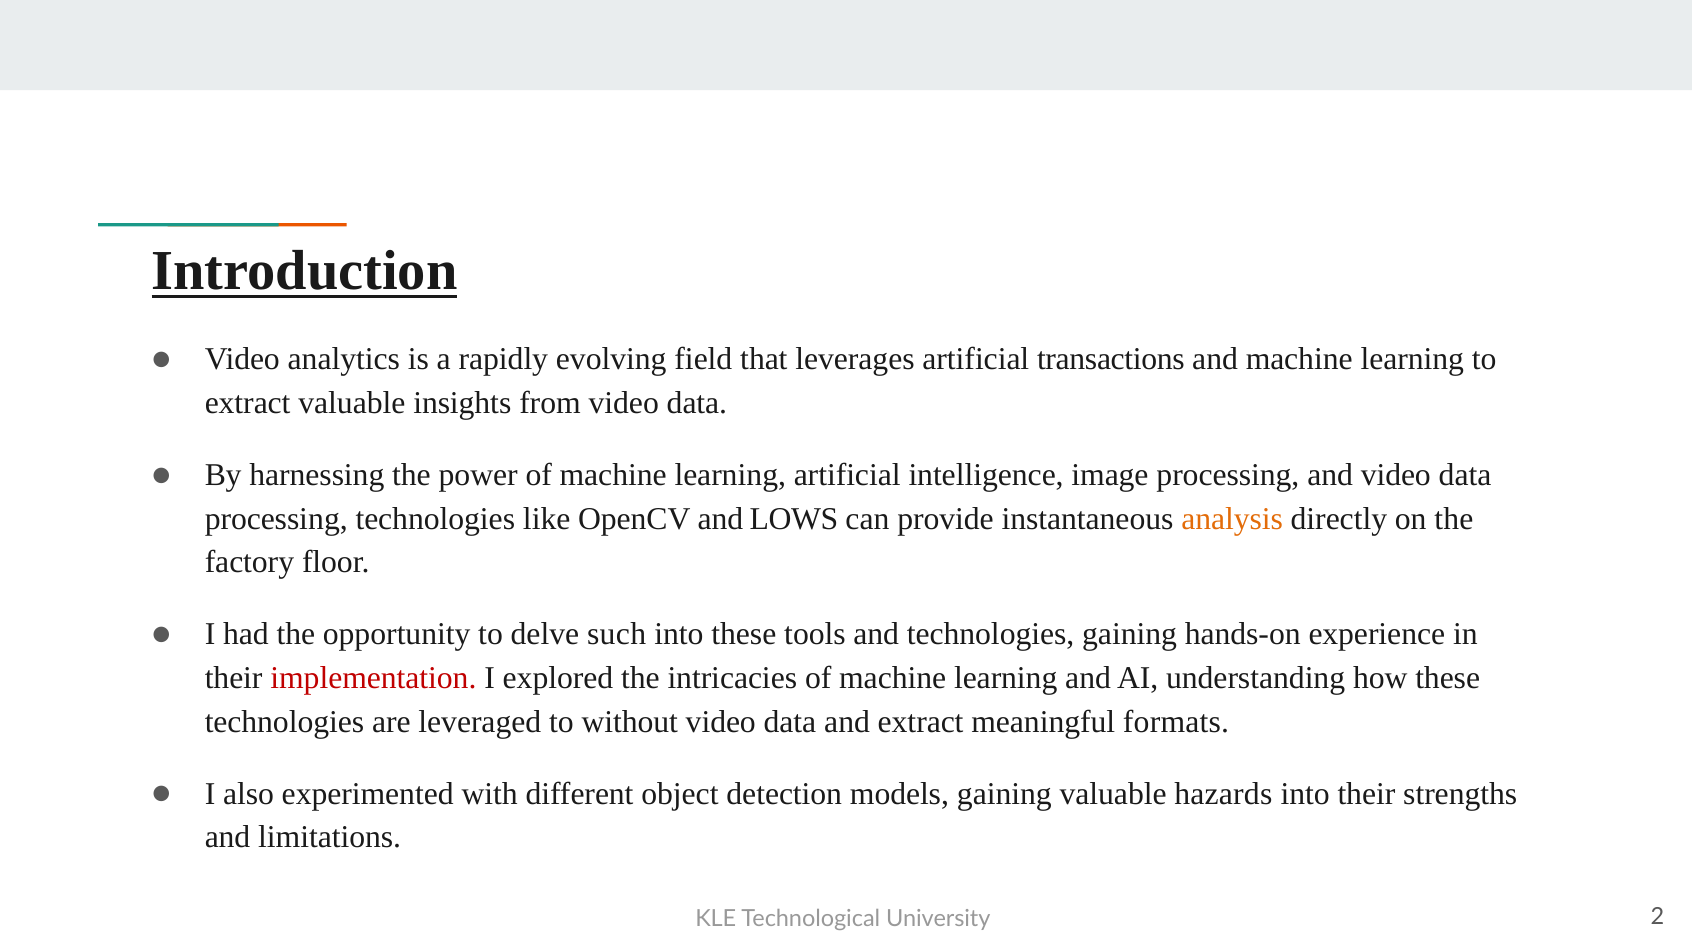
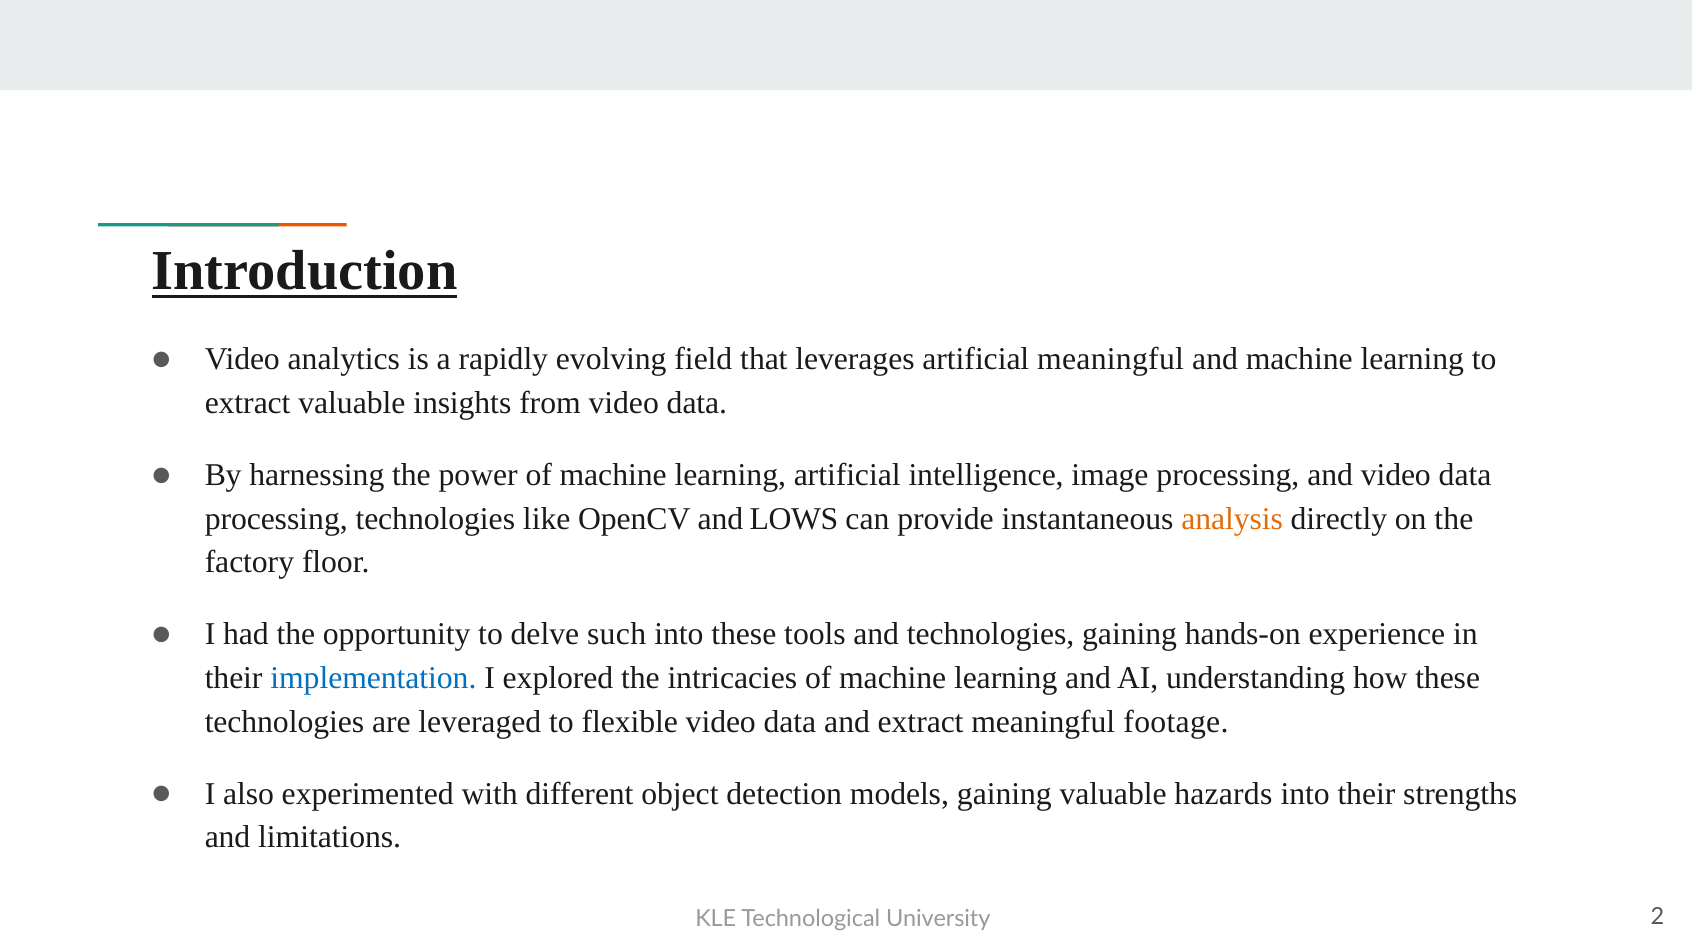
artificial transactions: transactions -> meaningful (1111, 359)
implementation colour: red -> blue (373, 678)
without: without -> flexible (630, 722)
formats: formats -> footage (1176, 722)
